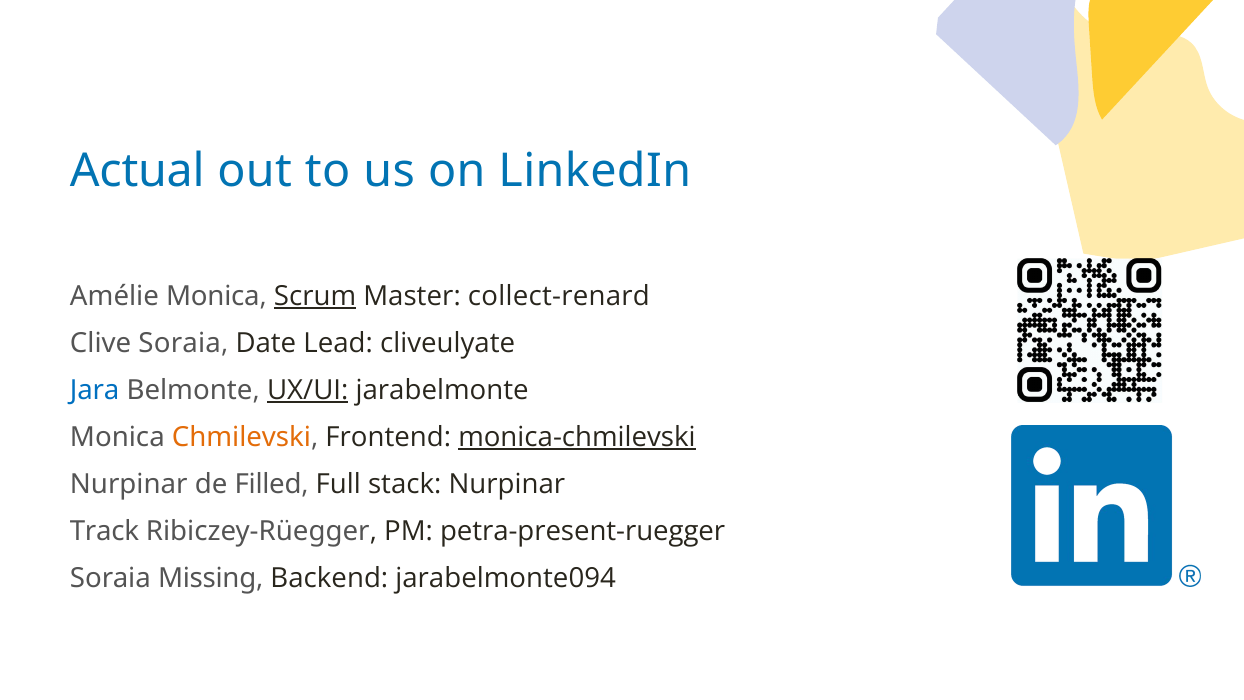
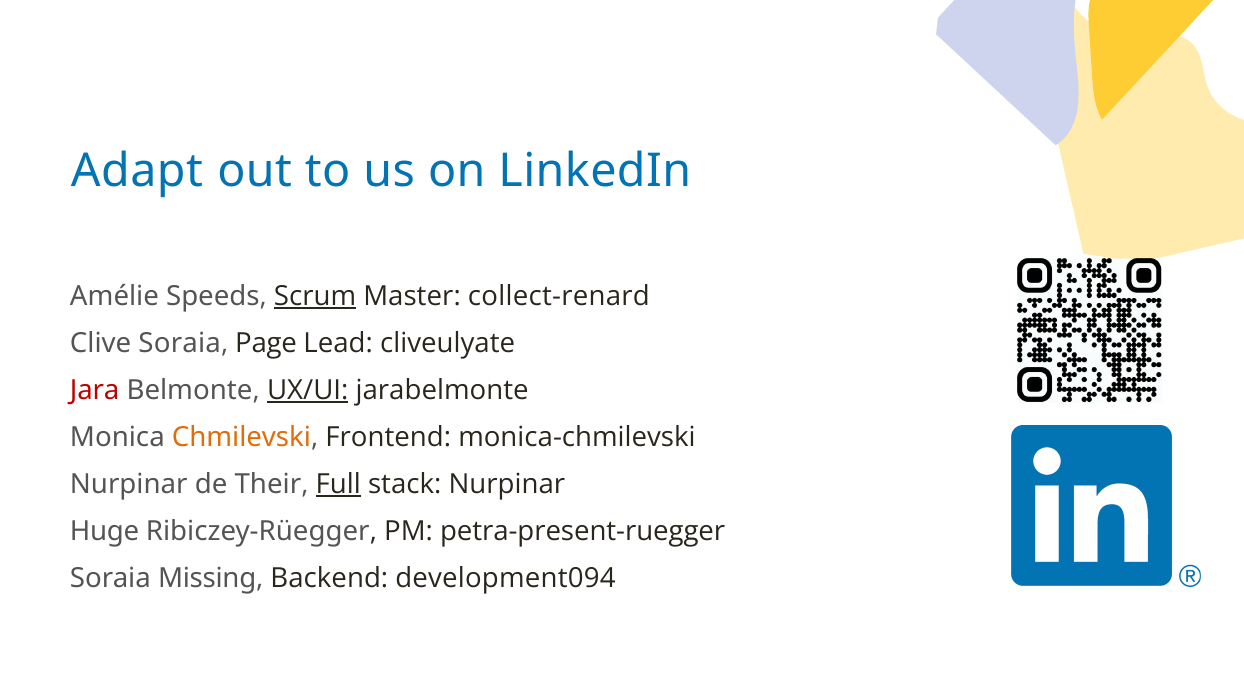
Actual: Actual -> Adapt (137, 171)
Amélie Monica: Monica -> Speeds (213, 296)
Date: Date -> Page (266, 343)
Jara colour: blue -> red (95, 390)
monica-chmilevski underline: present -> none (577, 437)
Filled: Filled -> Their (268, 484)
Full underline: none -> present (338, 484)
Track: Track -> Huge (104, 531)
jarabelmonte094: jarabelmonte094 -> development094 (506, 578)
